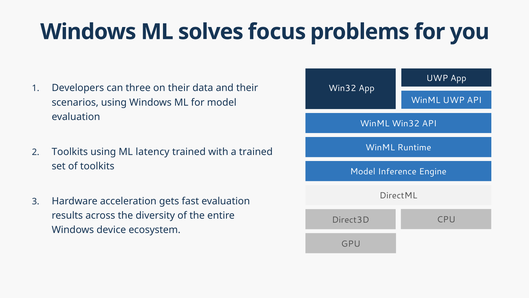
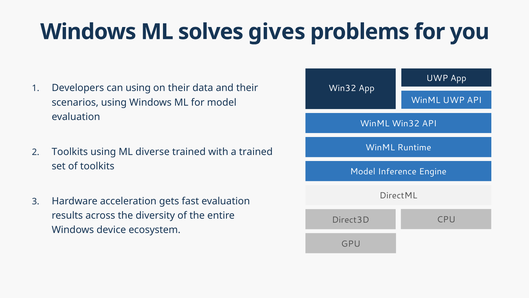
focus: focus -> gives (277, 32)
can three: three -> using (138, 88)
latency: latency -> diverse (153, 152)
